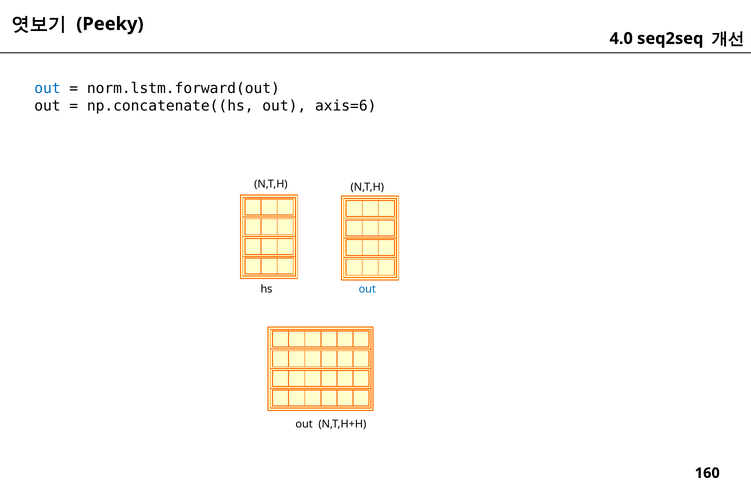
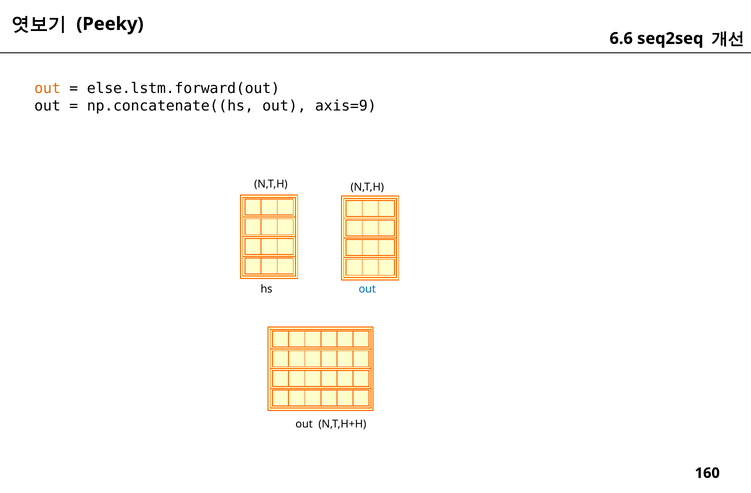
4.0: 4.0 -> 6.6 (621, 38)
out colour: blue -> orange (47, 89)
norm.lstm.forward(out: norm.lstm.forward(out -> else.lstm.forward(out (183, 89)
axis=6: axis=6 -> axis=9 (346, 106)
